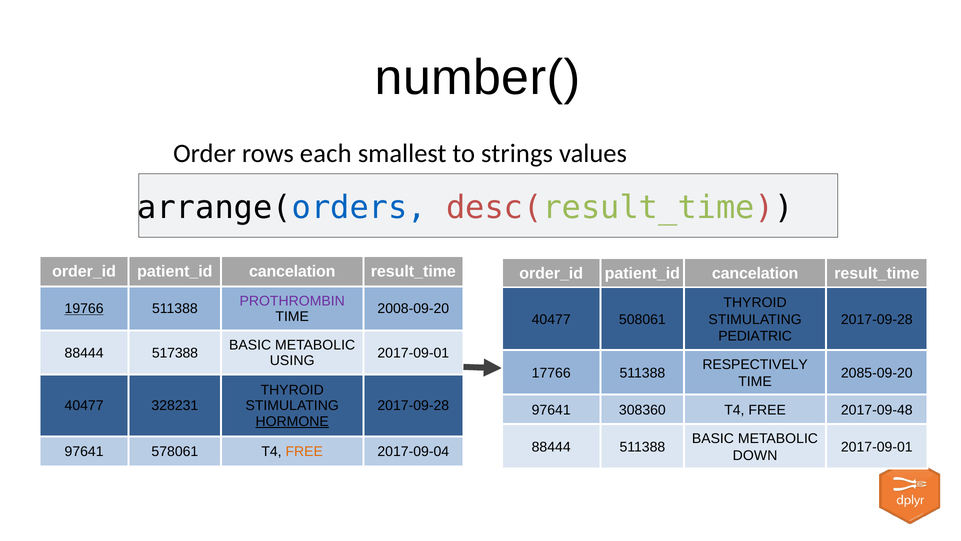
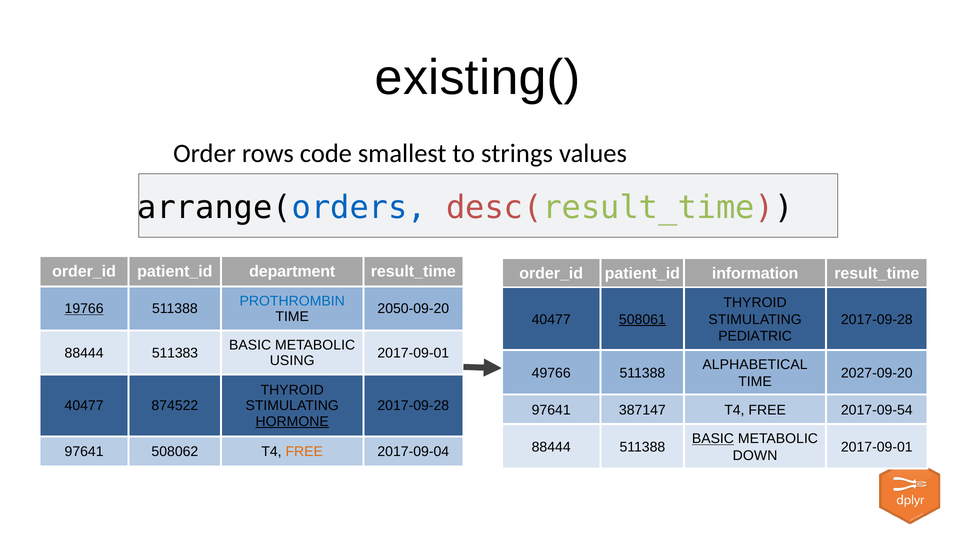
number(: number( -> existing( (478, 78)
each: each -> code (326, 153)
cancelation: cancelation -> department (292, 271)
cancelation: cancelation -> information (755, 273)
PROTHROMBIN colour: purple -> blue (292, 301)
2008-09-20: 2008-09-20 -> 2050-09-20 (413, 309)
508061 underline: none -> present (642, 319)
517388: 517388 -> 511383 (175, 353)
RESPECTIVELY: RESPECTIVELY -> ALPHABETICAL (755, 364)
17766: 17766 -> 49766 (551, 373)
2085-09-20: 2085-09-20 -> 2027-09-20 (877, 373)
328231: 328231 -> 874522 (175, 405)
308360: 308360 -> 387147 (642, 410)
2017-09-48: 2017-09-48 -> 2017-09-54 (877, 410)
BASIC underline: none -> present (713, 438)
578061: 578061 -> 508062 (175, 451)
